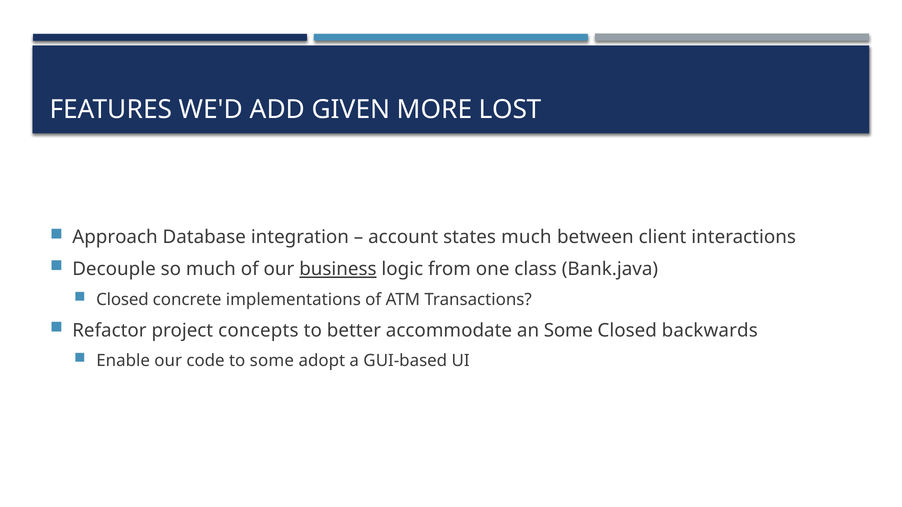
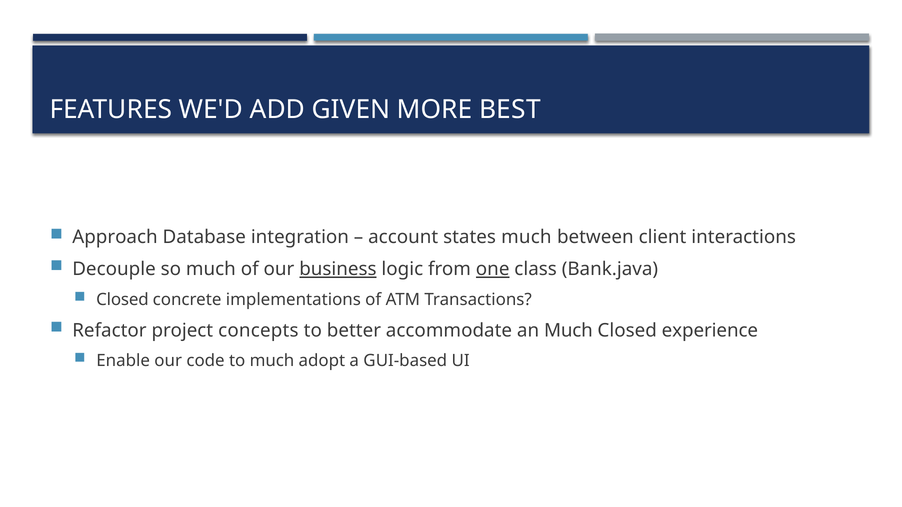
LOST: LOST -> BEST (510, 110)
one underline: none -> present (493, 269)
an Some: Some -> Much (568, 331)
backwards: backwards -> experience (710, 331)
to some: some -> much (272, 361)
